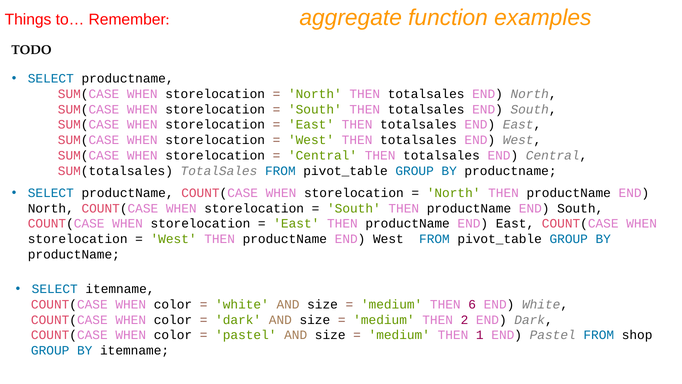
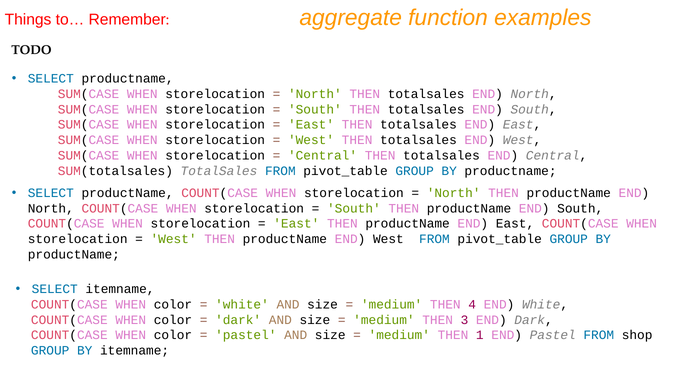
6: 6 -> 4 (472, 304)
2: 2 -> 3 (464, 319)
